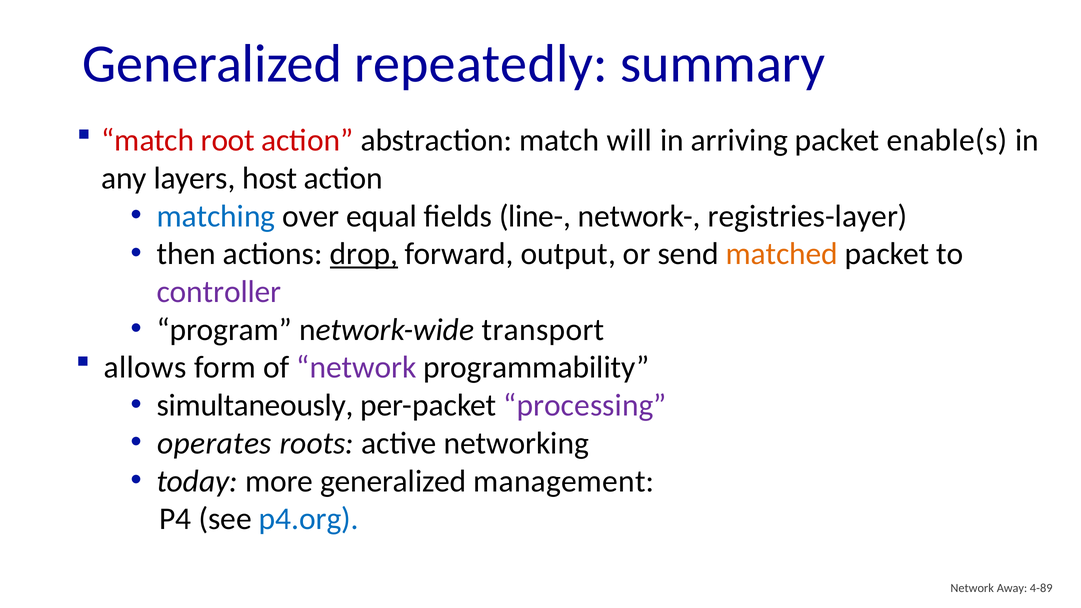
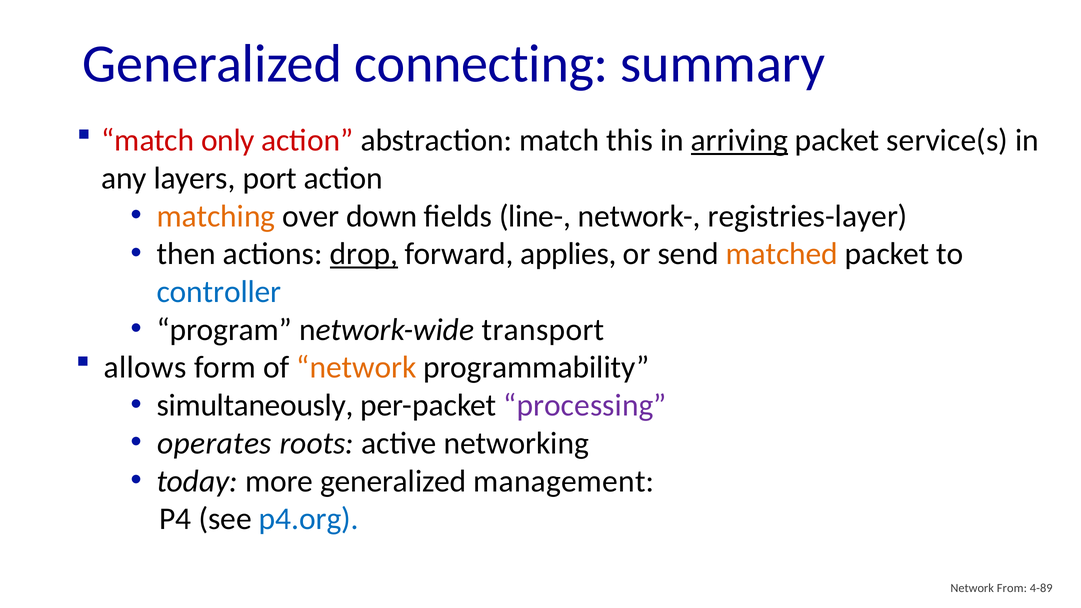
repeatedly: repeatedly -> connecting (481, 64)
root: root -> only (228, 140)
will: will -> this (630, 140)
arriving underline: none -> present (739, 140)
enable(s: enable(s -> service(s (947, 140)
host: host -> port (270, 178)
matching colour: blue -> orange (216, 216)
equal: equal -> down (382, 216)
output: output -> applies (568, 254)
controller colour: purple -> blue (219, 292)
network colour: purple -> orange (356, 368)
Away: Away -> From (1012, 588)
